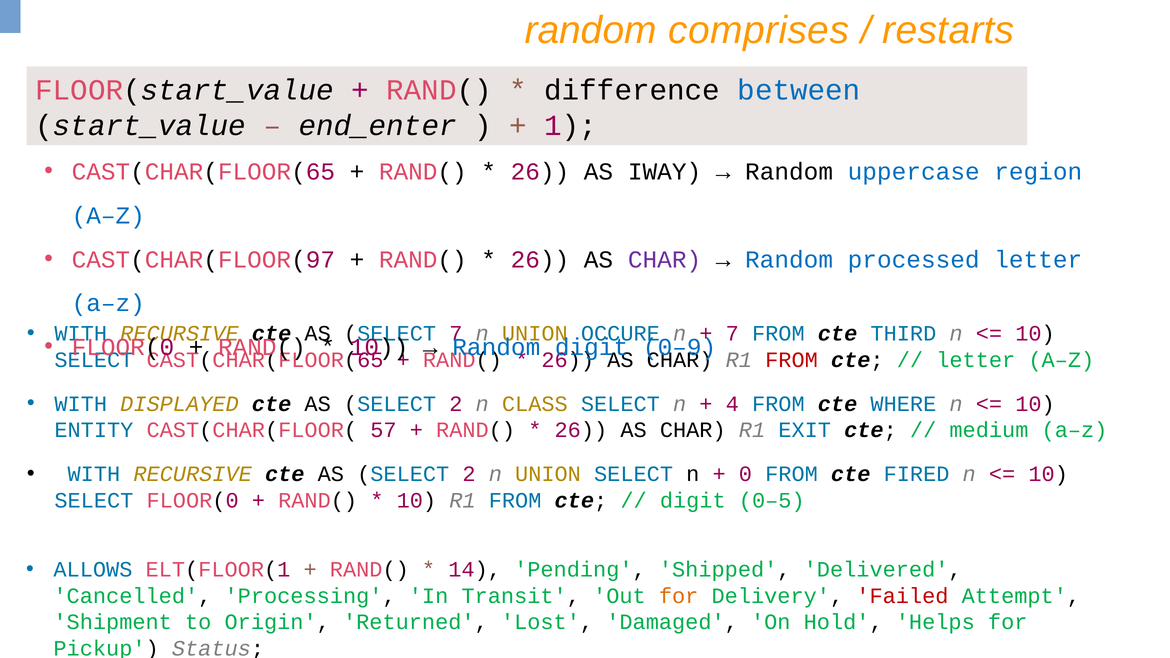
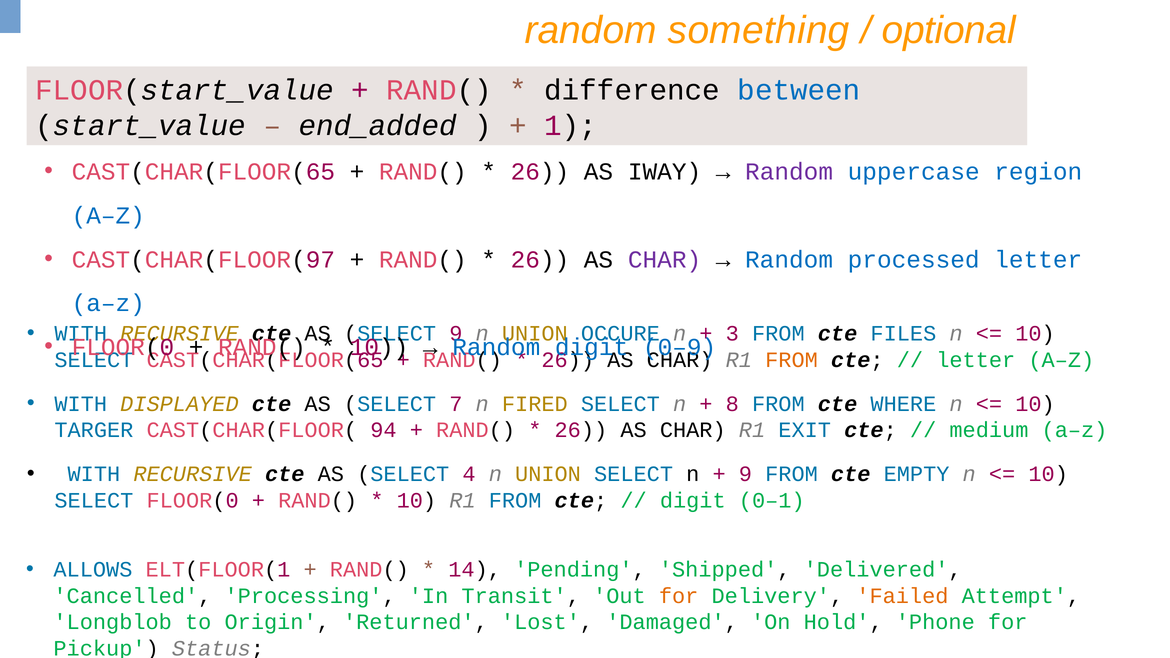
comprises: comprises -> something (759, 30)
restarts: restarts -> optional (949, 30)
end_enter: end_enter -> end_added (378, 125)
Random colour: black -> purple (789, 172)
7: 7 -> 9 (456, 334)
7: 7 -> 3 (732, 334)
THIRD: THIRD -> FILES (903, 334)
FROM colour: red -> orange (792, 360)
2: 2 -> 7 (456, 404)
CLASS: CLASS -> FIRED (535, 404)
4: 4 -> 8 (732, 404)
ENTITY: ENTITY -> TARGER (94, 430)
57: 57 -> 94 (383, 430)
2: 2 -> 4 (469, 474)
0: 0 -> 9 (745, 474)
FIRED: FIRED -> EMPTY (917, 474)
0–5: 0–5 -> 0–1 (772, 500)
Failed colour: red -> orange (902, 596)
Shipment: Shipment -> Longblob (113, 622)
Helps: Helps -> Phone (935, 622)
